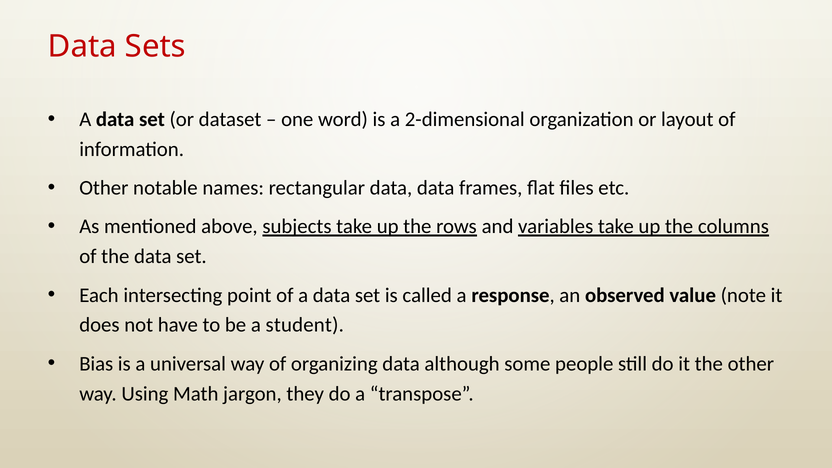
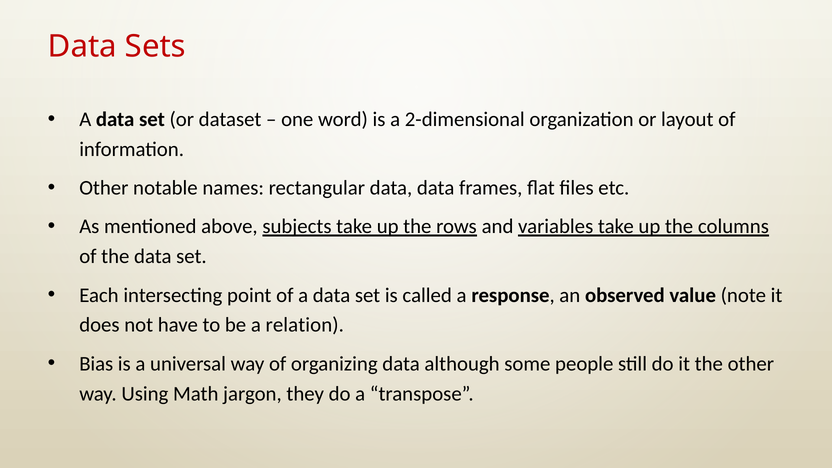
student: student -> relation (305, 325)
